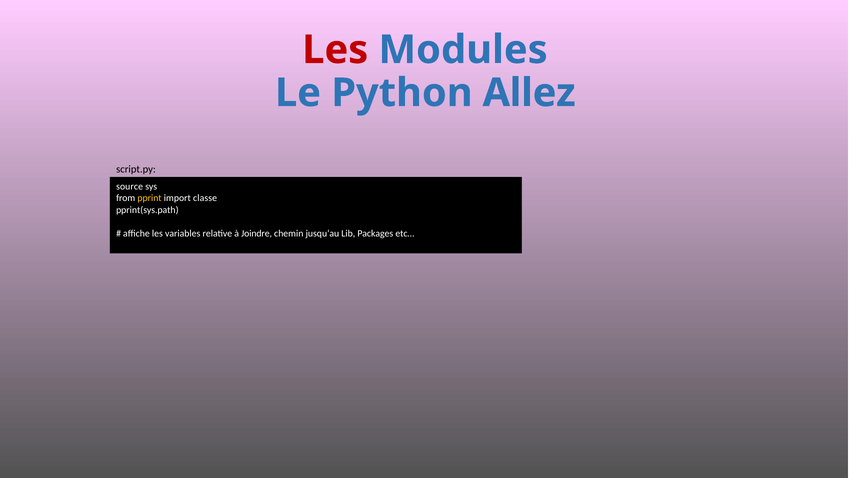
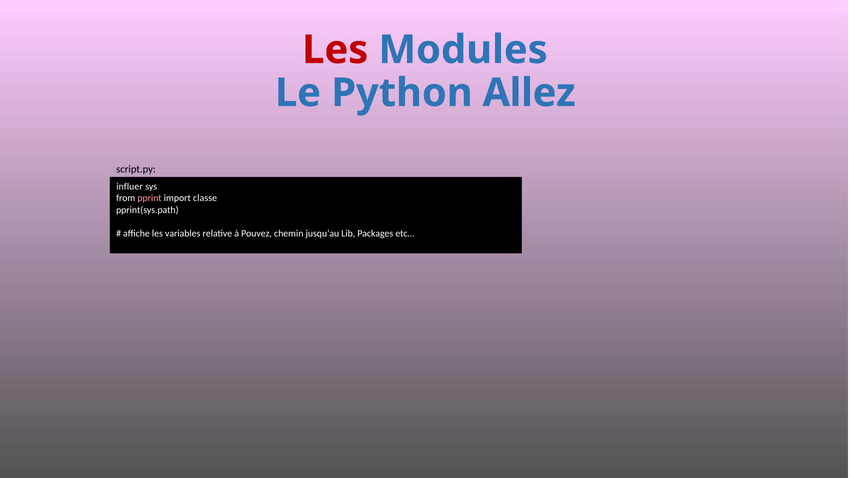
source: source -> influer (130, 187)
pprint colour: yellow -> pink (150, 198)
Joindre: Joindre -> Pouvez (257, 233)
